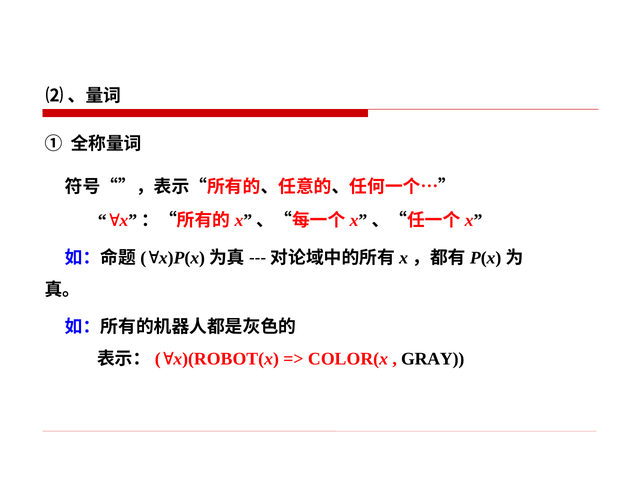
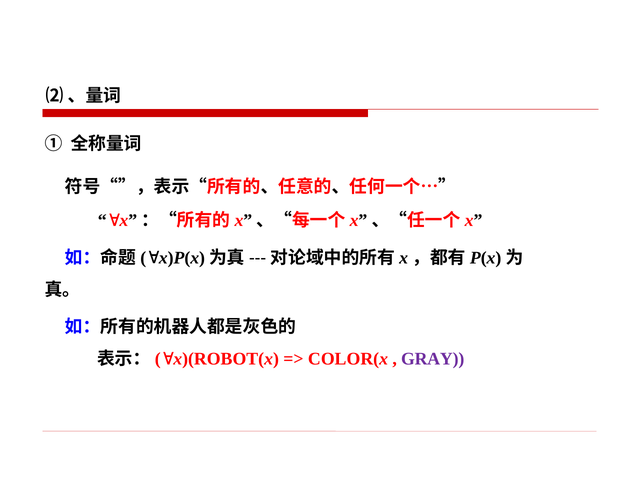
GRAY colour: black -> purple (433, 359)
